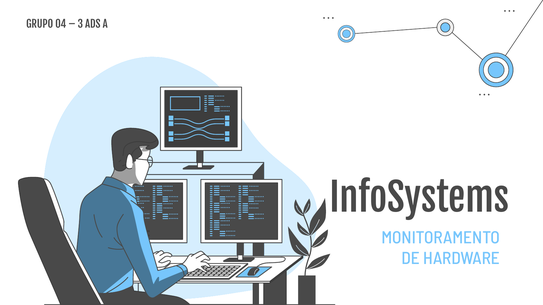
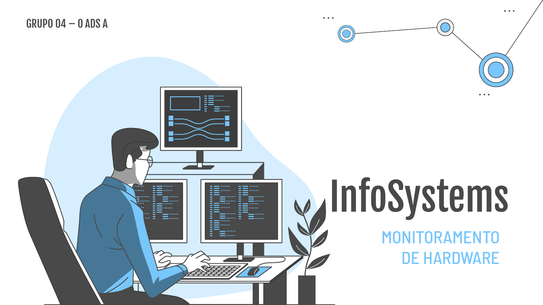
3: 3 -> 0 (80, 24)
